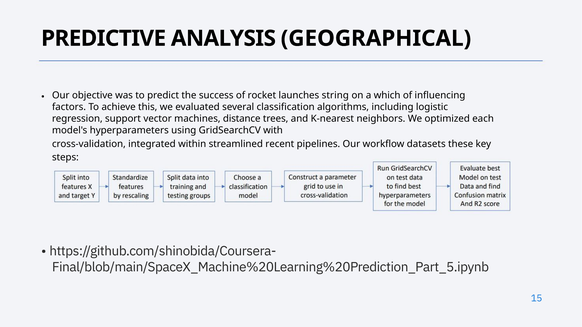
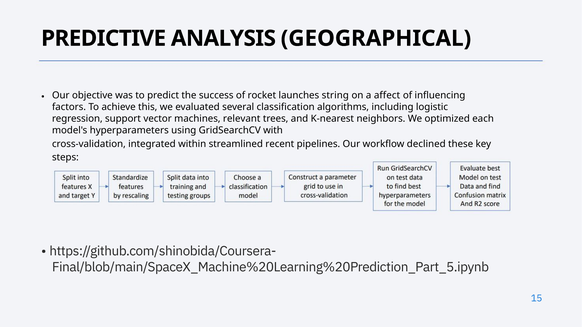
which: which -> affect (387, 96)
distance: distance -> relevant (242, 119)
datasets: datasets -> declined (426, 144)
